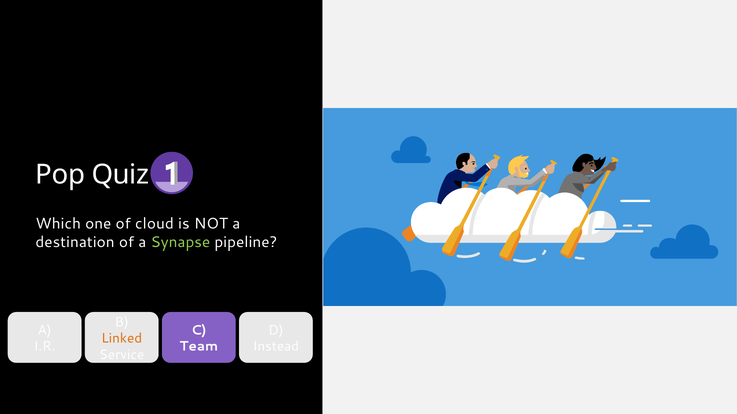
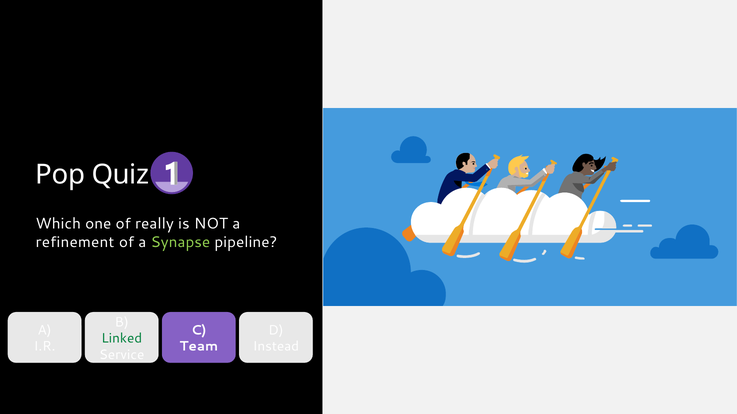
cloud: cloud -> really (154, 224)
destination: destination -> refinement (75, 242)
Linked colour: orange -> green (122, 339)
